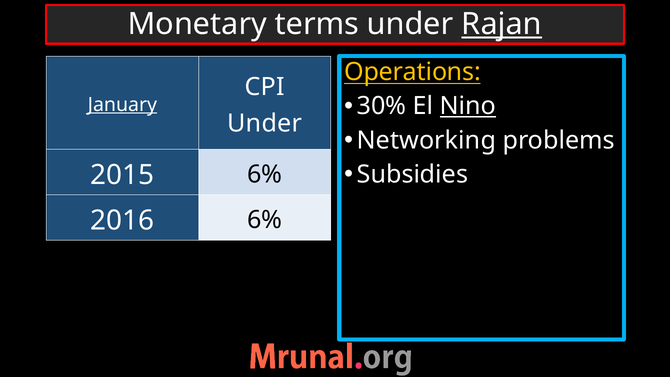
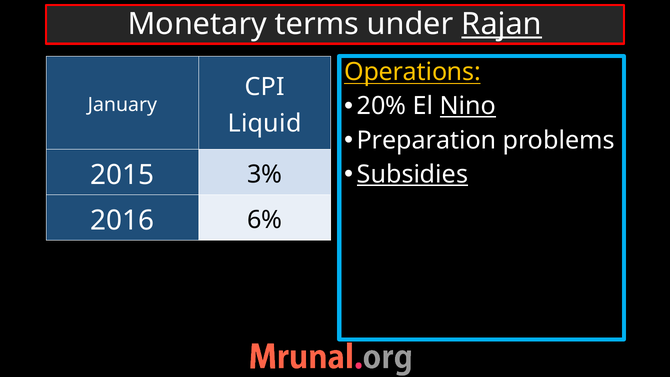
30%: 30% -> 20% (382, 106)
January underline: present -> none (122, 105)
Under: Under -> Liquid (265, 124)
Networking: Networking -> Preparation (426, 140)
Subsidies underline: none -> present (412, 174)
2015 6%: 6% -> 3% (265, 175)
